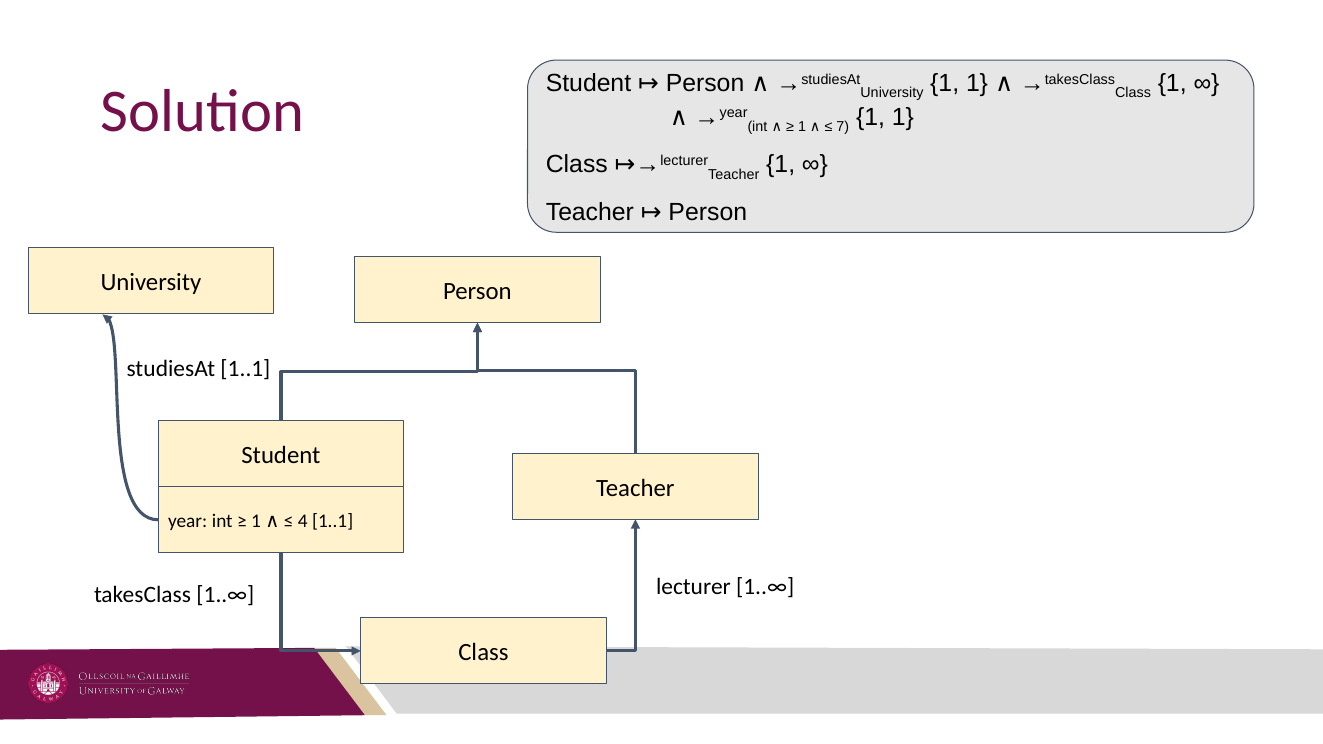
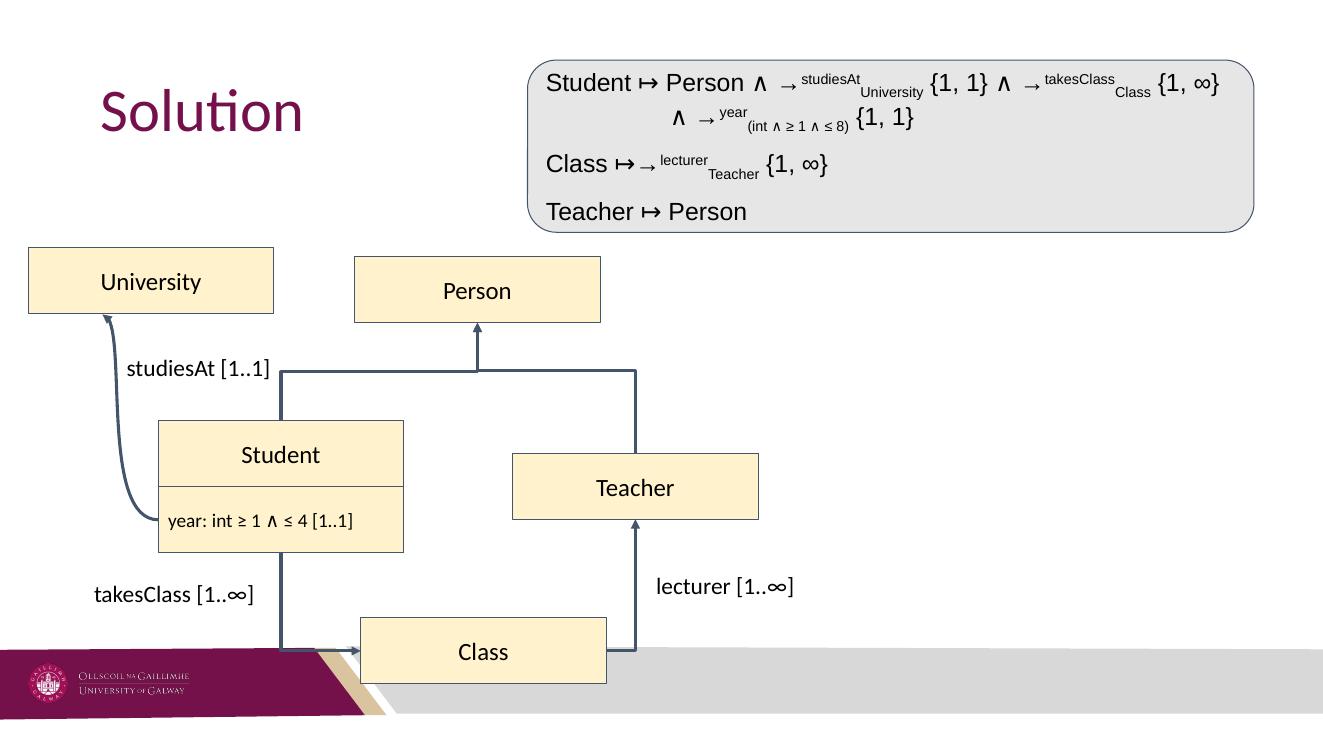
7: 7 -> 8 (843, 127)
